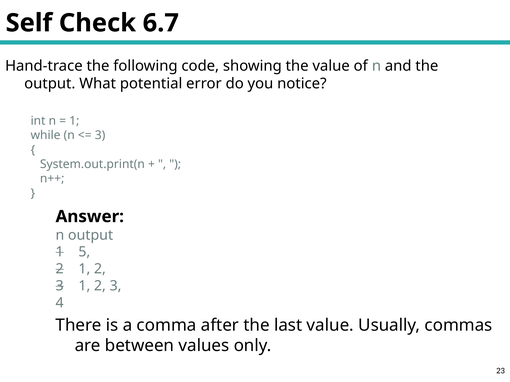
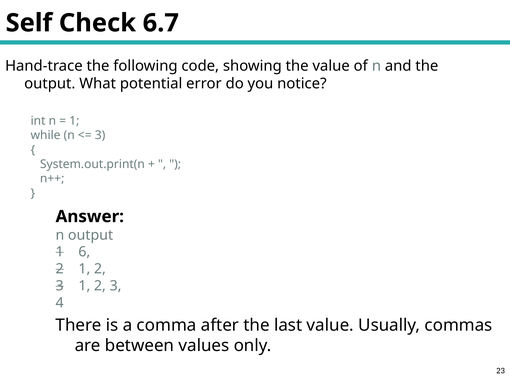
5: 5 -> 6 (84, 252)
